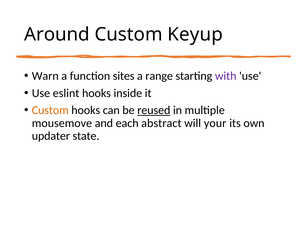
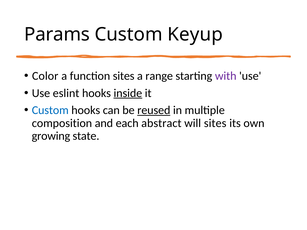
Around: Around -> Params (57, 34)
Warn: Warn -> Color (45, 76)
inside underline: none -> present (128, 93)
Custom colour: orange -> blue (50, 110)
mousemove: mousemove -> composition (62, 123)
will your: your -> sites (215, 123)
updater: updater -> growing (51, 136)
